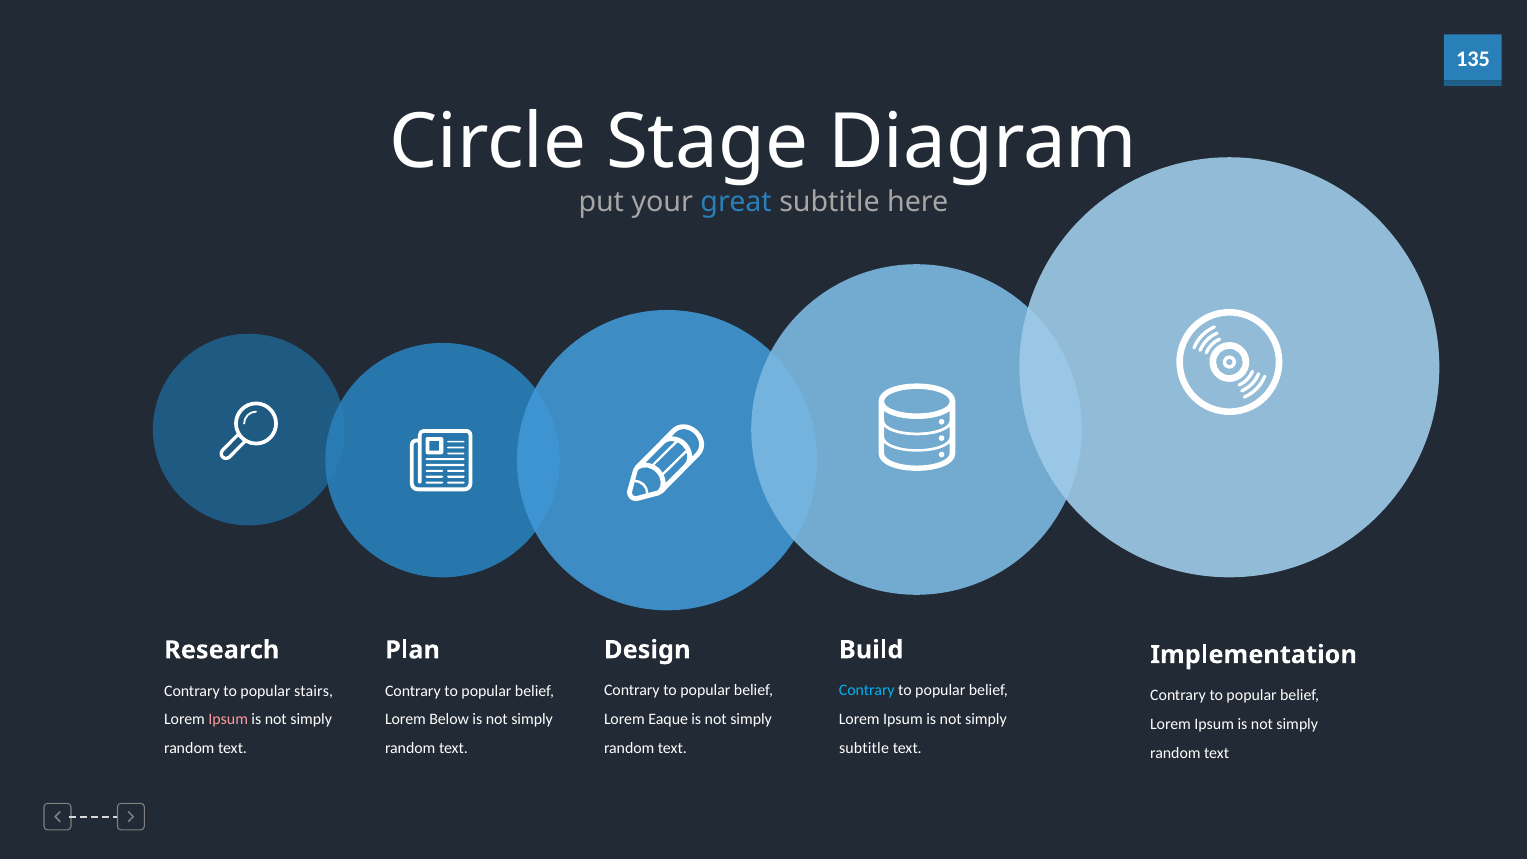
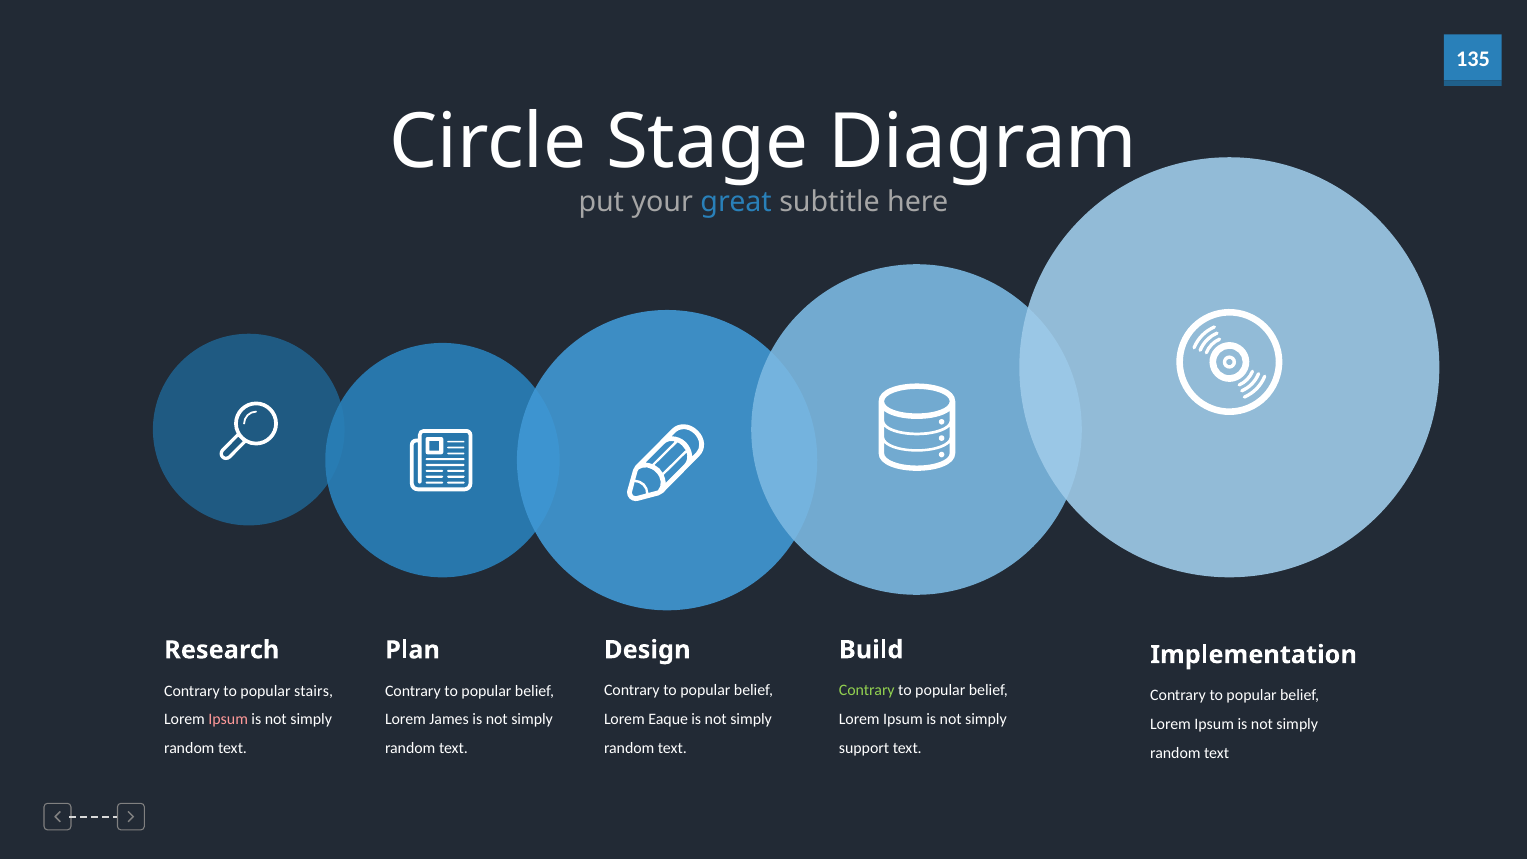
Contrary colour: light blue -> light green (867, 691)
Below: Below -> James (449, 719)
subtitle: subtitle -> support (864, 748)
